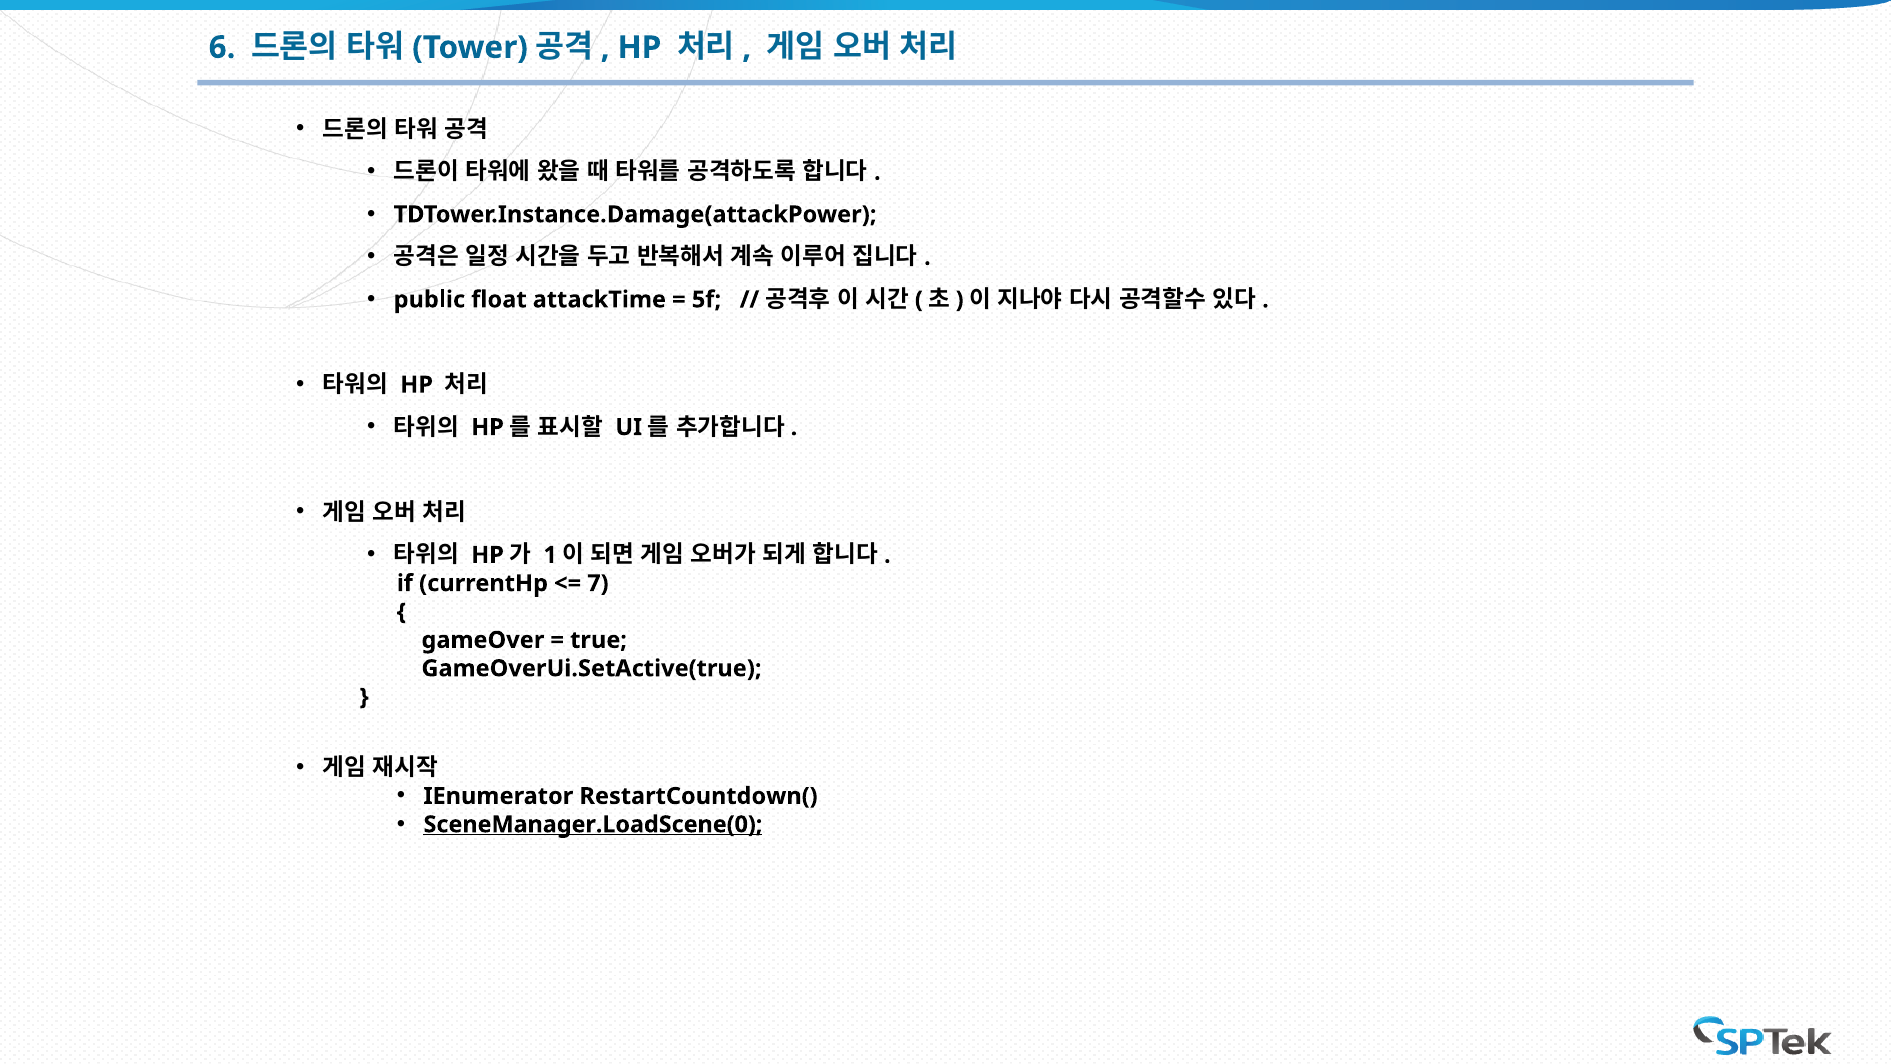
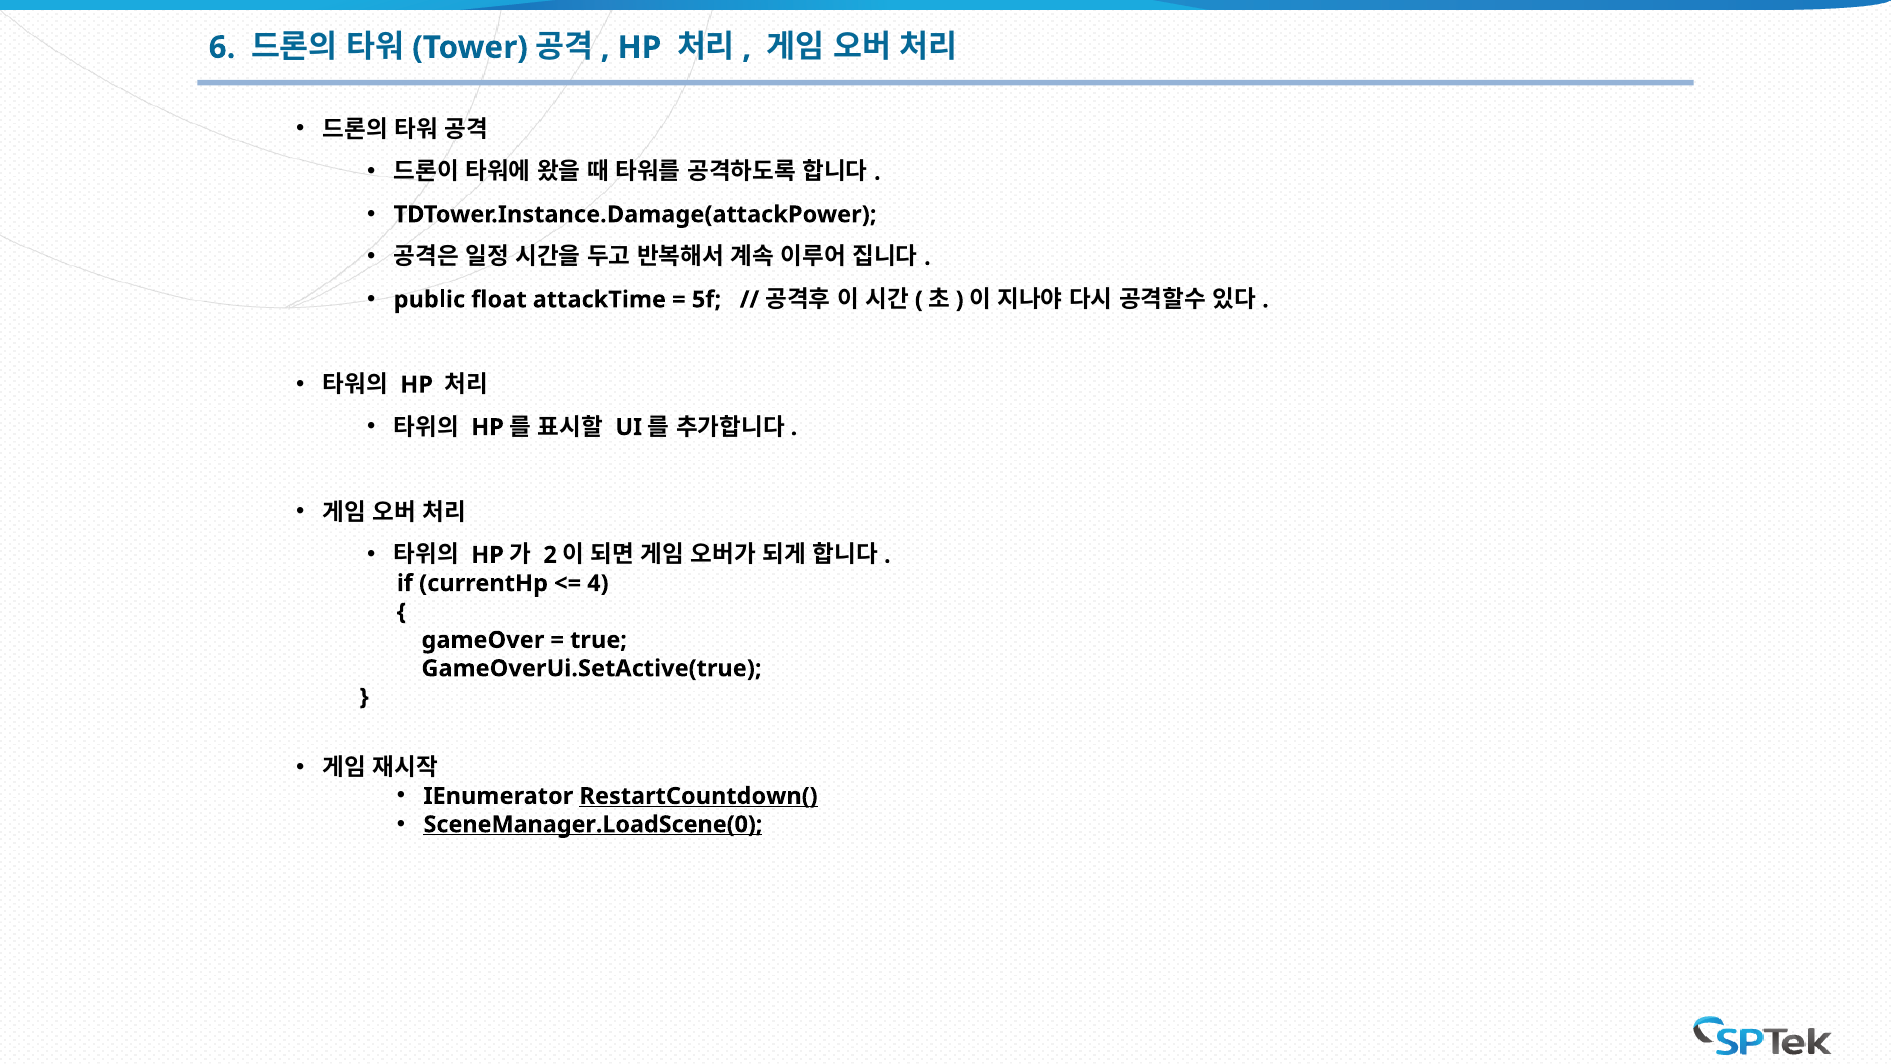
1: 1 -> 2 (550, 555)
7: 7 -> 4 (598, 583)
RestartCountdown( underline: none -> present (699, 796)
